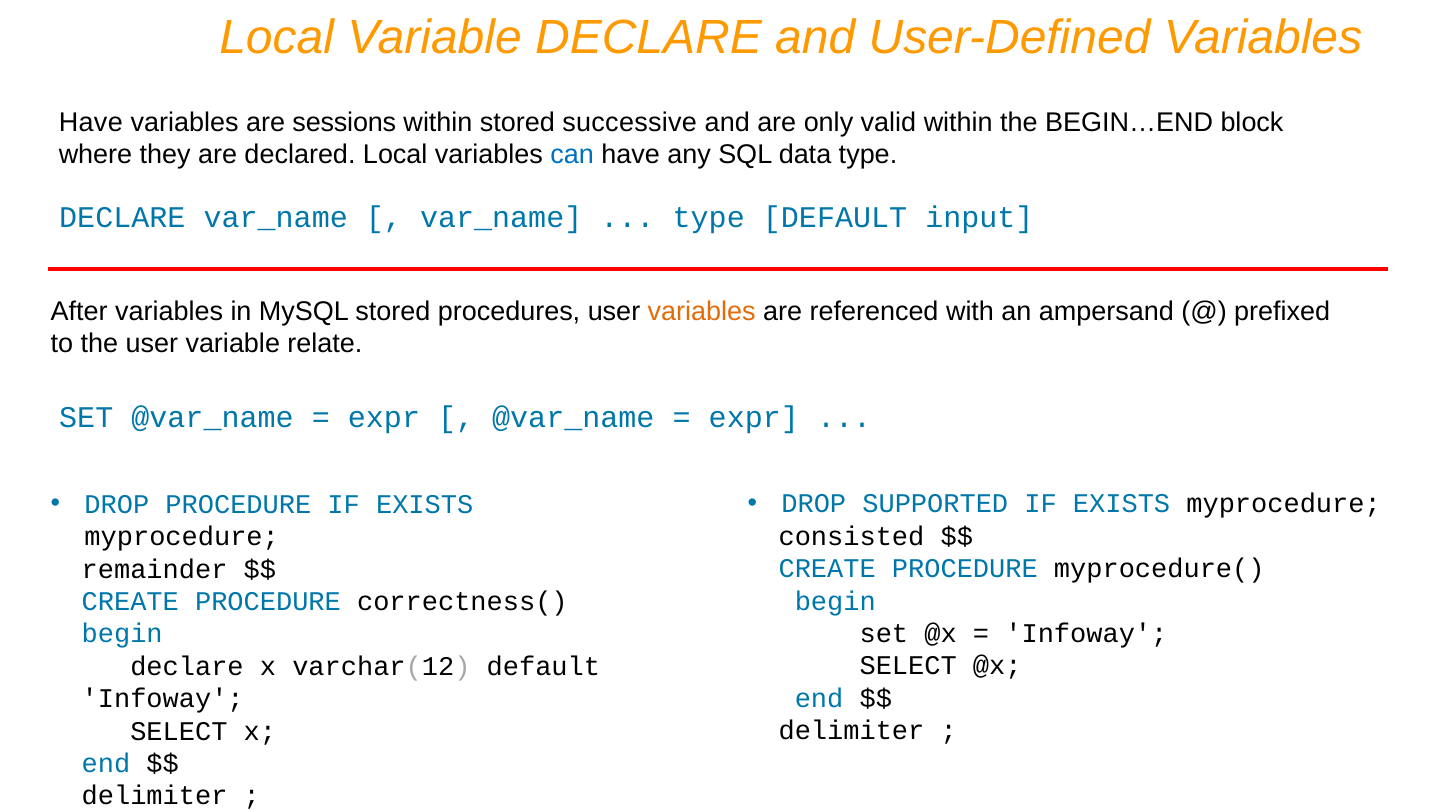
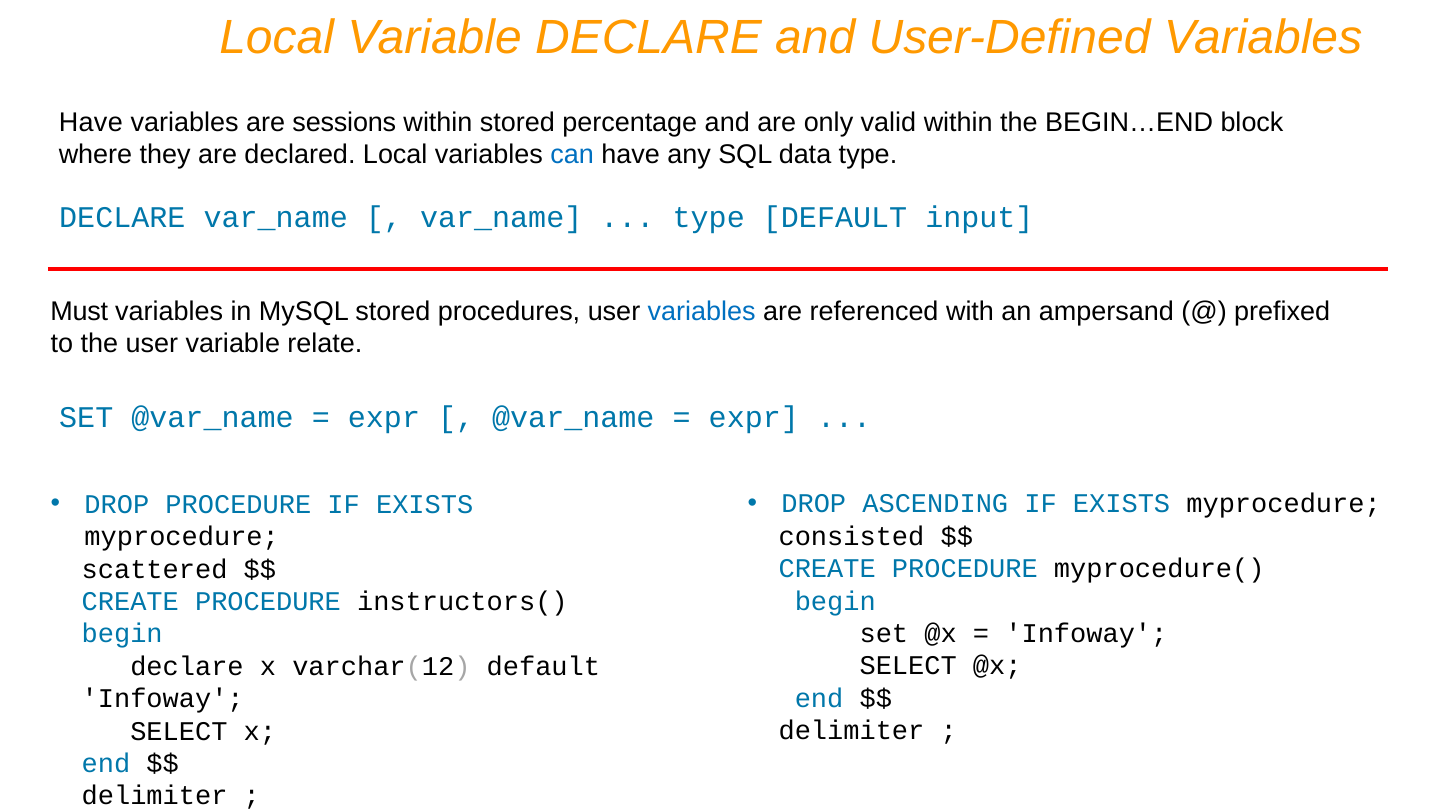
successive: successive -> percentage (630, 122)
After: After -> Must (79, 311)
variables colour: orange -> blue (702, 311)
SUPPORTED: SUPPORTED -> ASCENDING (935, 504)
remainder: remainder -> scattered (155, 569)
correctness(: correctness( -> instructors( (462, 602)
